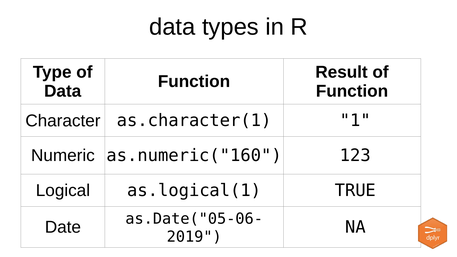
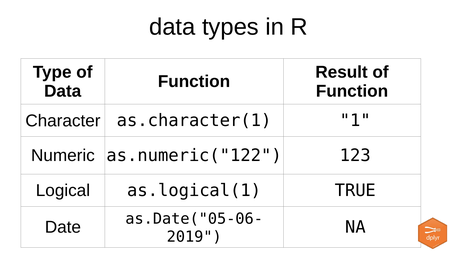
as.numeric("160: as.numeric("160 -> as.numeric("122 (194, 156)
